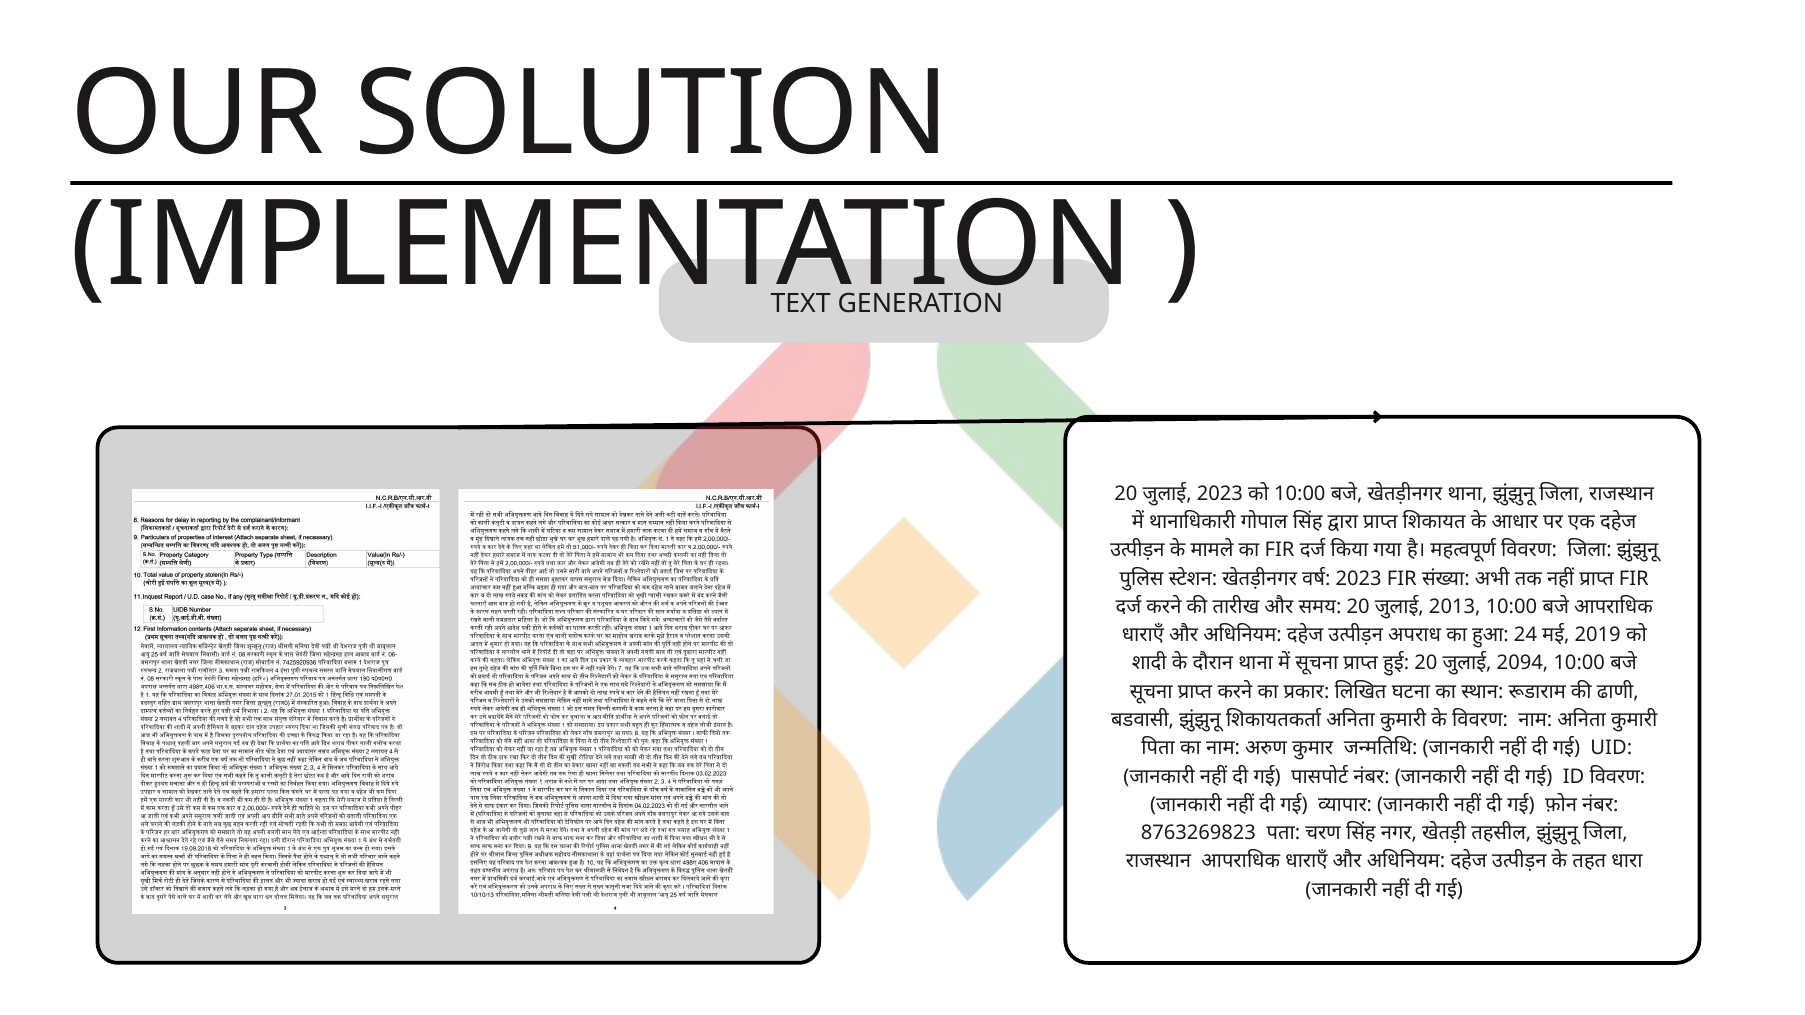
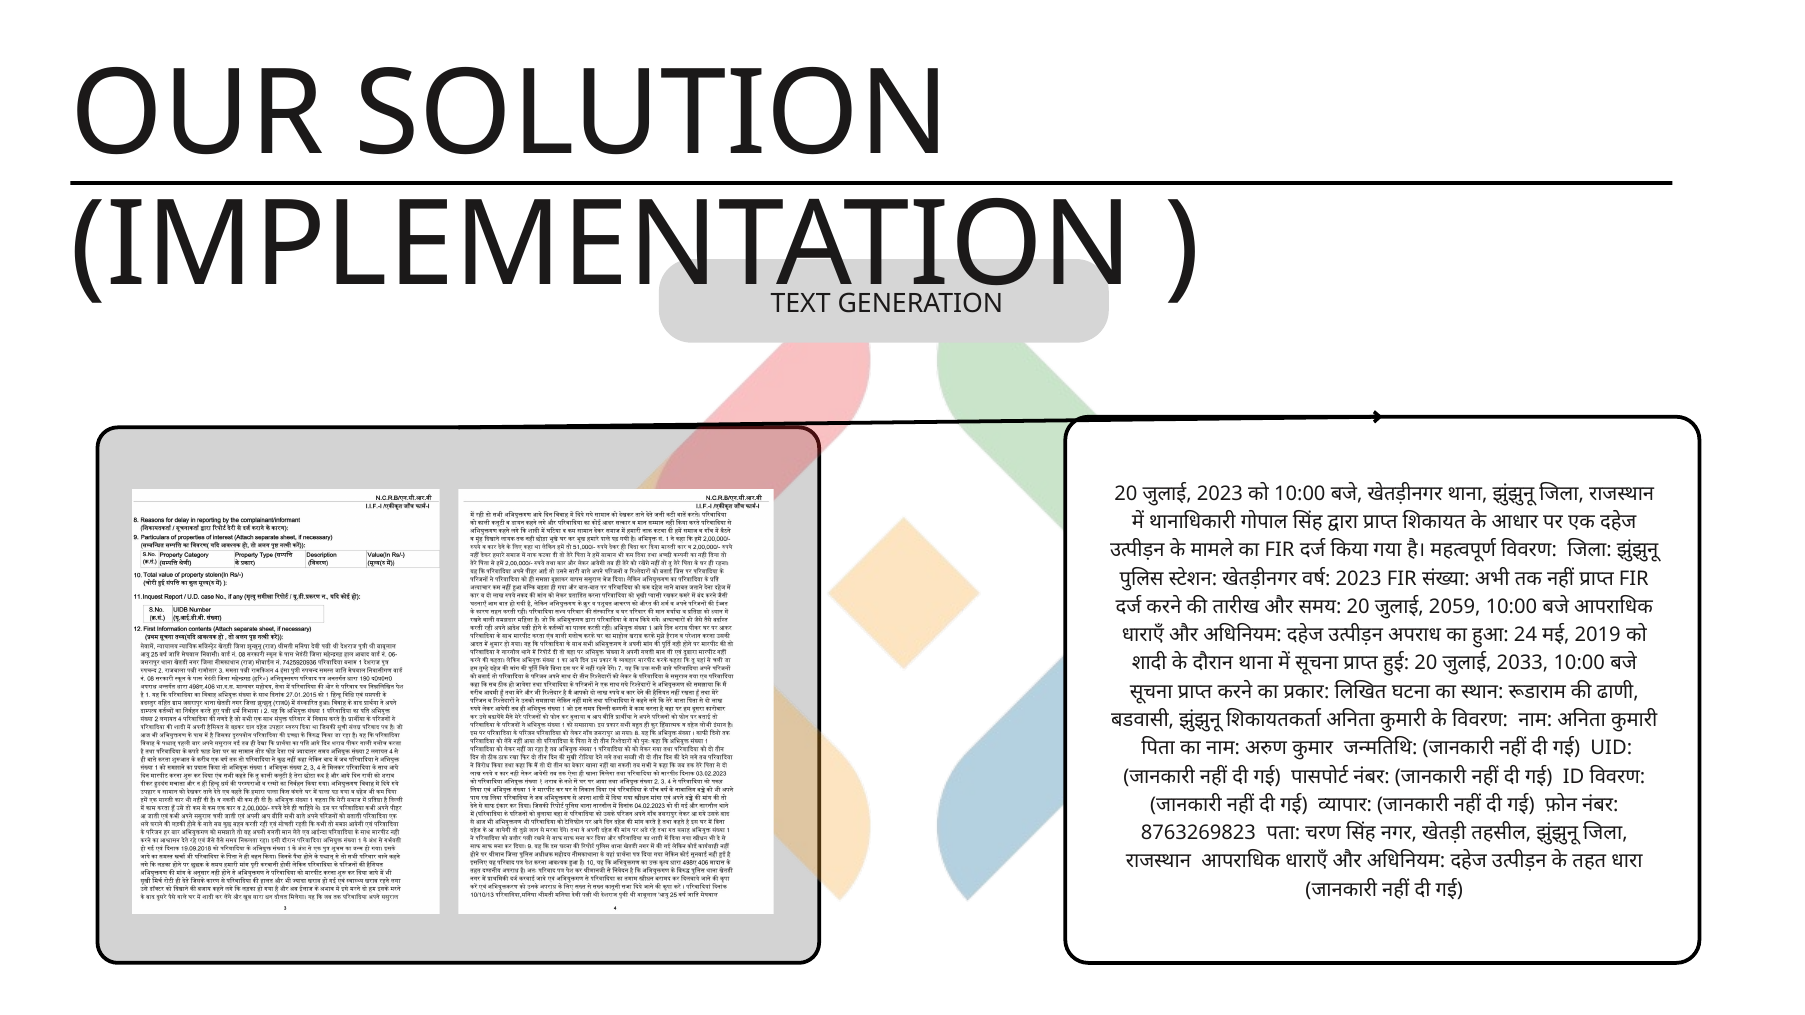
2013: 2013 -> 2059 (1455, 607)
2094: 2094 -> 2033 (1523, 664)
